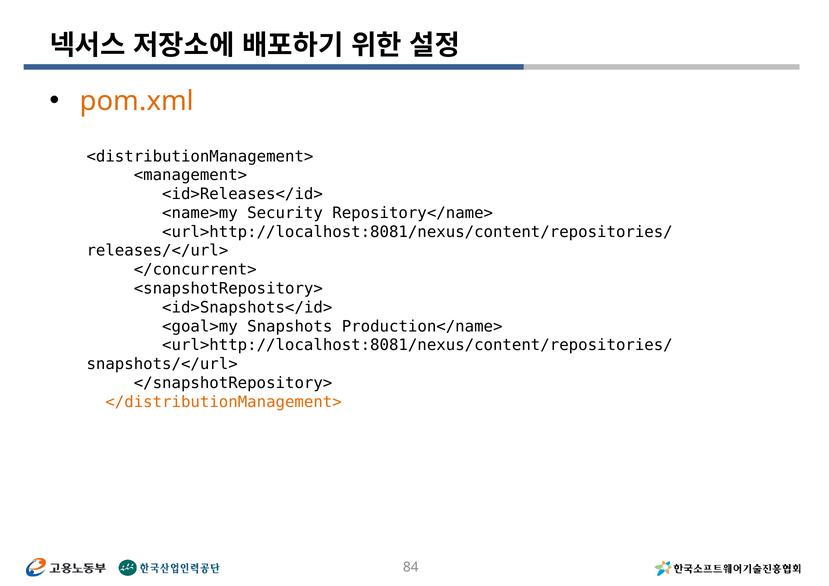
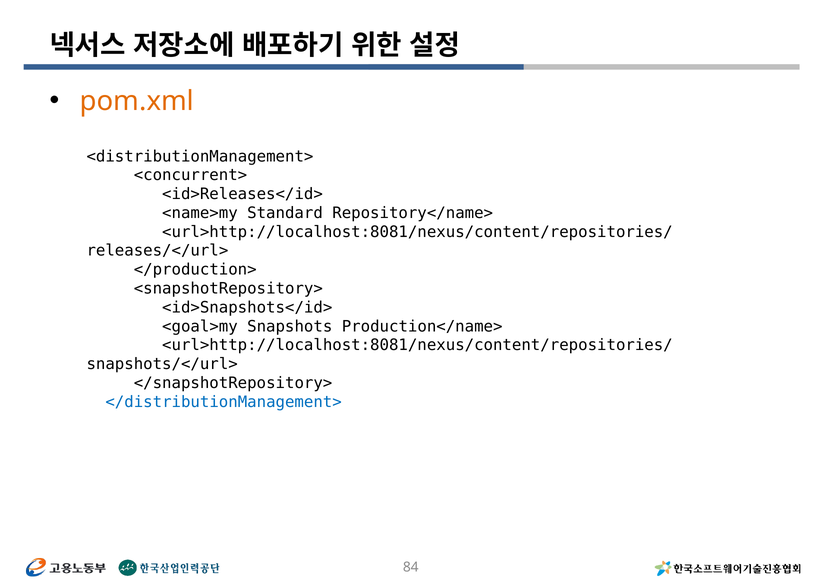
<management>: <management> -> <concurrent> (190, 175)
Security: Security -> Standard (285, 213)
</concurrent>: </concurrent> -> </production> (195, 270)
</distributionManagement> colour: orange -> blue (224, 402)
